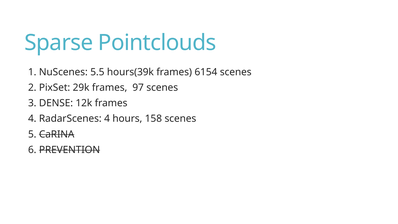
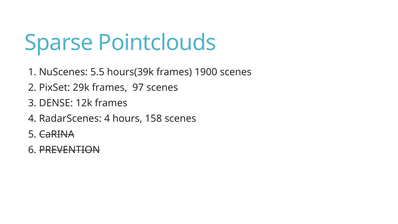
6154: 6154 -> 1900 (206, 72)
